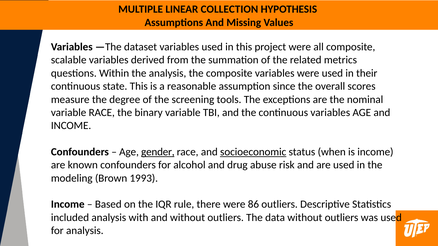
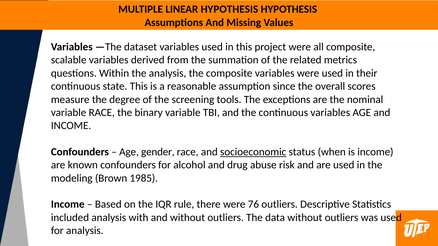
LINEAR COLLECTION: COLLECTION -> HYPOTHESIS (229, 9)
gender underline: present -> none (158, 152)
1993: 1993 -> 1985 (144, 178)
86: 86 -> 76 (253, 205)
